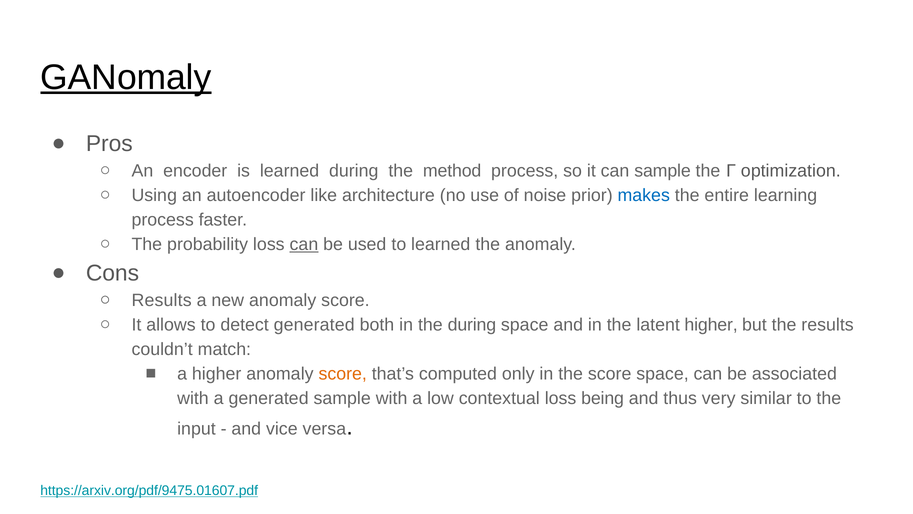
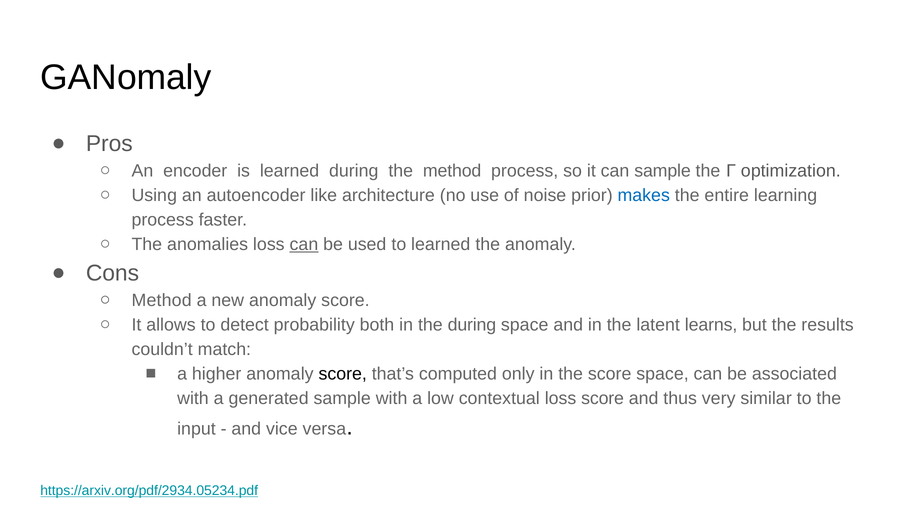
GANomaly underline: present -> none (126, 77)
probability: probability -> anomalies (208, 244)
Results: Results -> Method (162, 300)
detect generated: generated -> probability (314, 325)
latent higher: higher -> learns (711, 325)
score colour: orange -> black (343, 374)
loss being: being -> score (603, 398)
https://arxiv.org/pdf/9475.01607.pdf: https://arxiv.org/pdf/9475.01607.pdf -> https://arxiv.org/pdf/2934.05234.pdf (149, 490)
